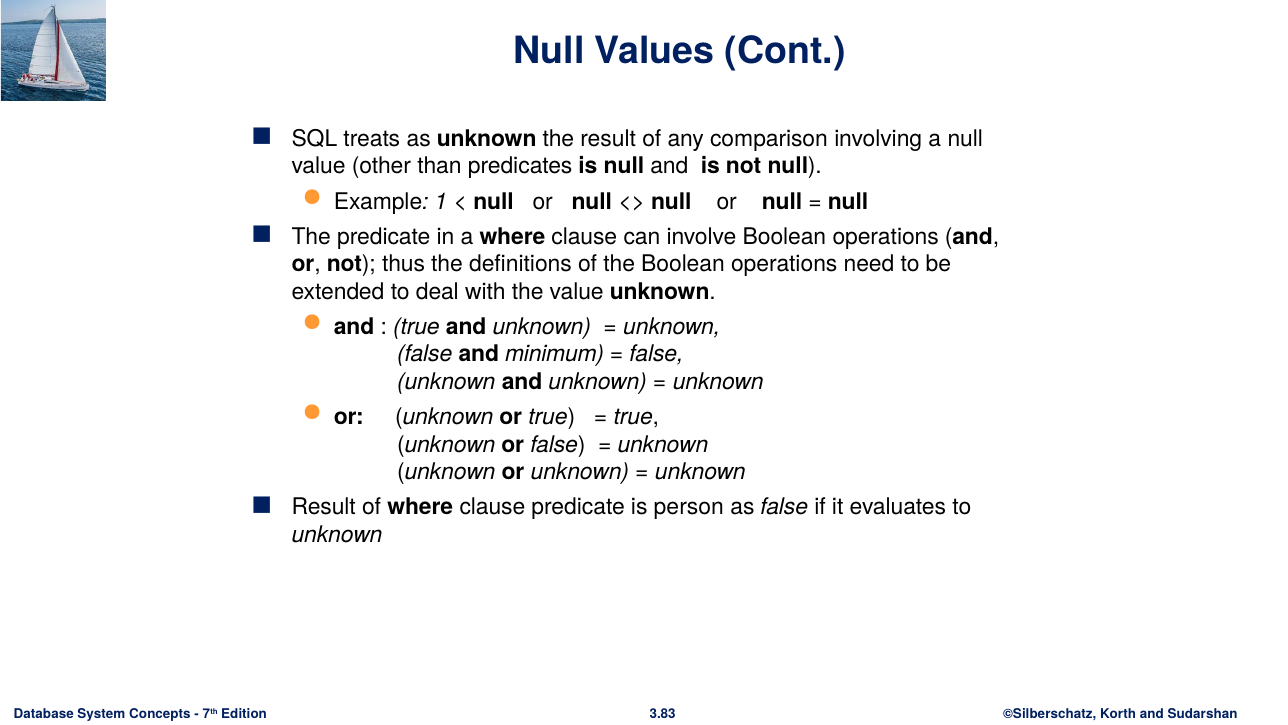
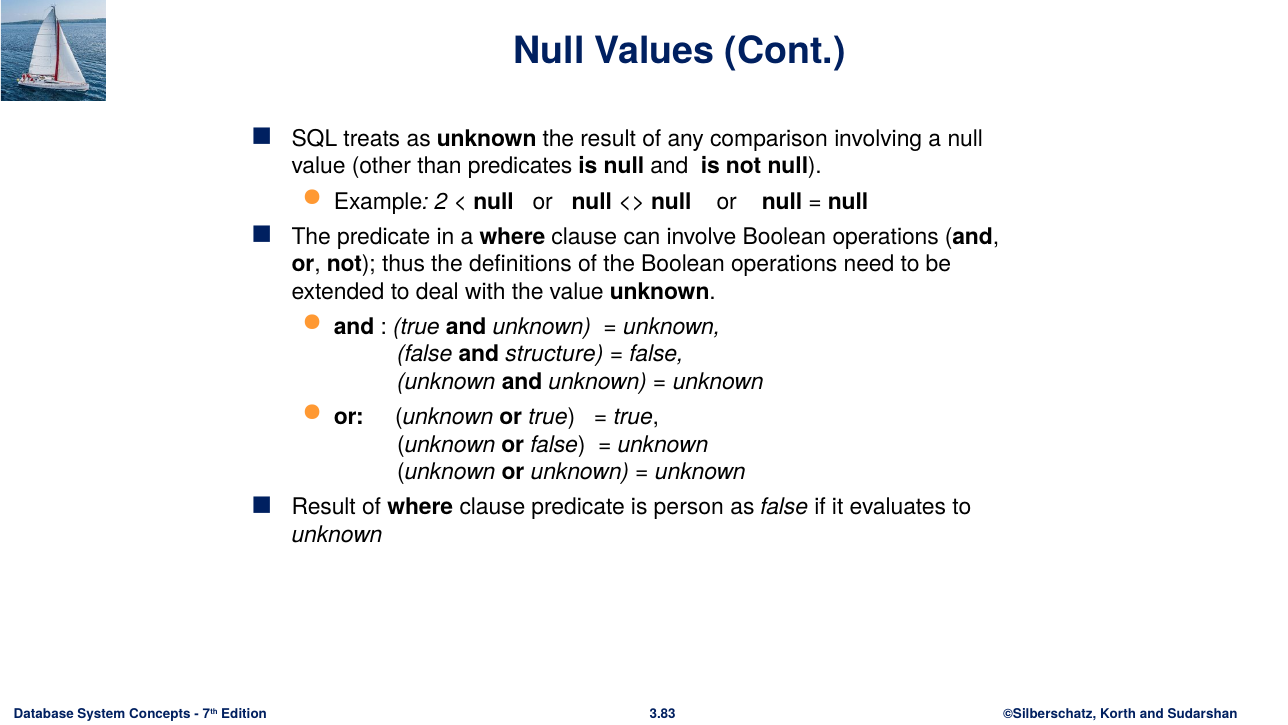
1: 1 -> 2 (441, 201)
minimum: minimum -> structure (554, 354)
